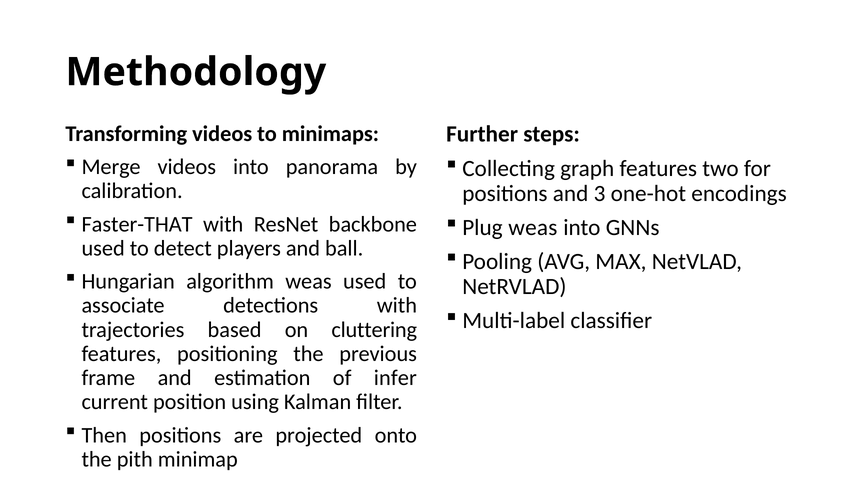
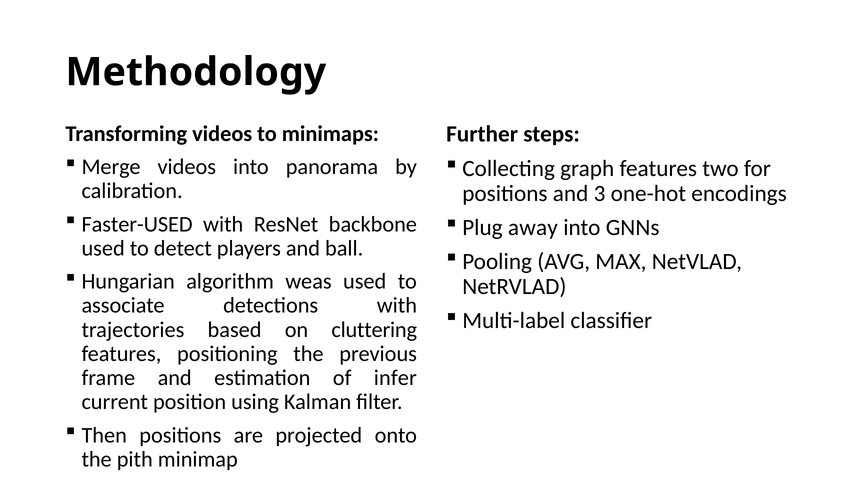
Faster-THAT: Faster-THAT -> Faster-USED (137, 224)
Plug weas: weas -> away (533, 227)
